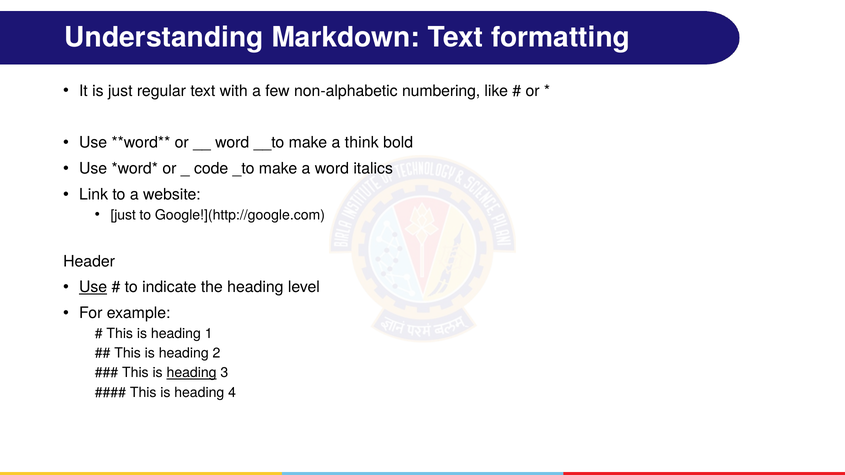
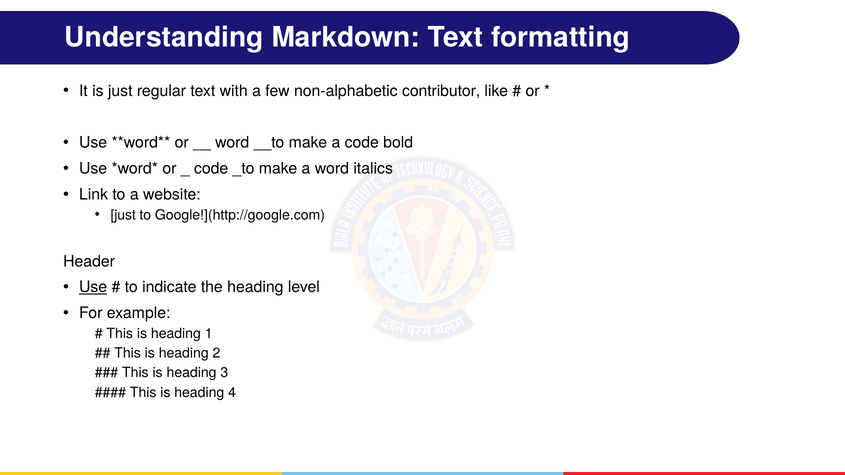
numbering: numbering -> contributor (441, 91)
a think: think -> code (362, 143)
heading underline: present -> none (192, 373)
